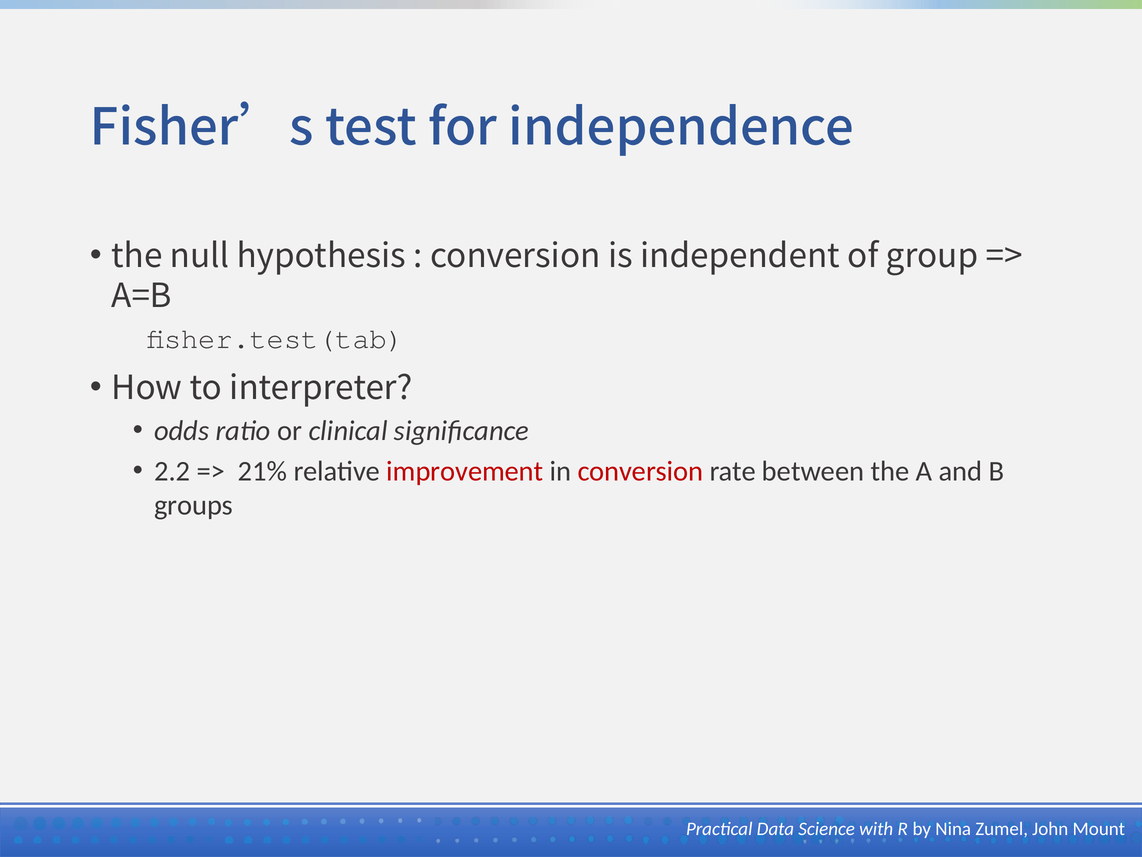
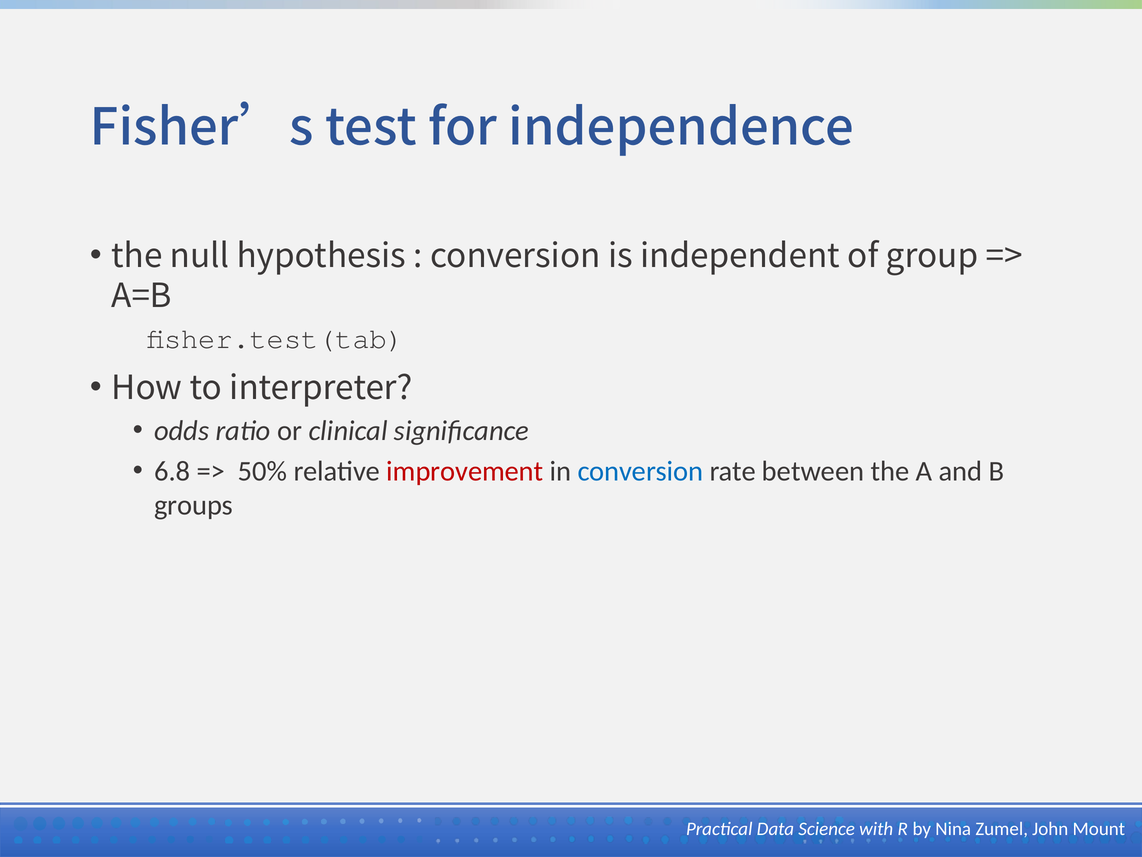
2.2: 2.2 -> 6.8 (172, 471)
21%: 21% -> 50% (263, 471)
conversion colour: red -> blue (640, 471)
